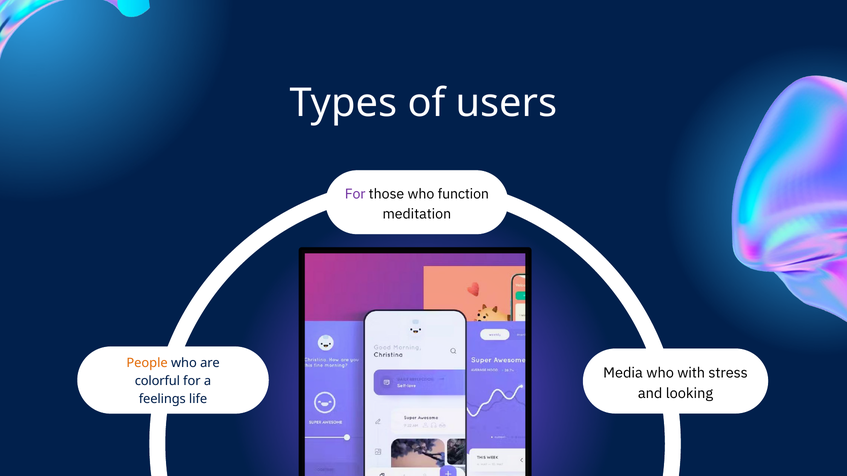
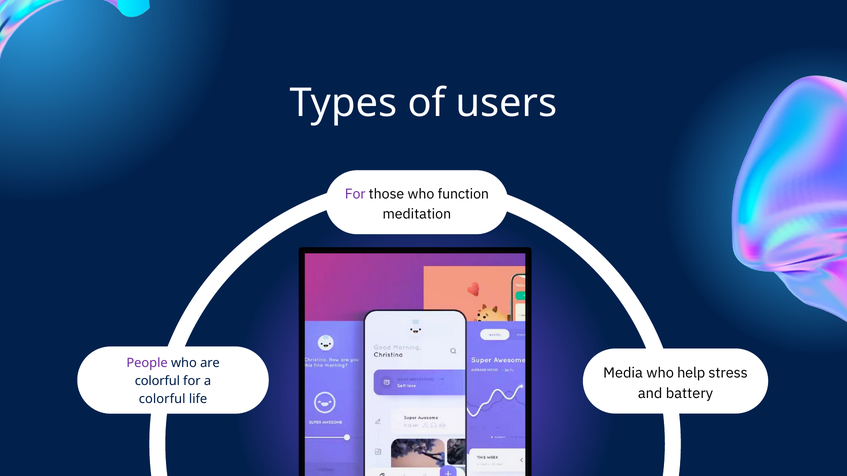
People colour: orange -> purple (147, 363)
with: with -> help (691, 373)
looking: looking -> battery (689, 394)
feelings: feelings -> colorful (162, 399)
